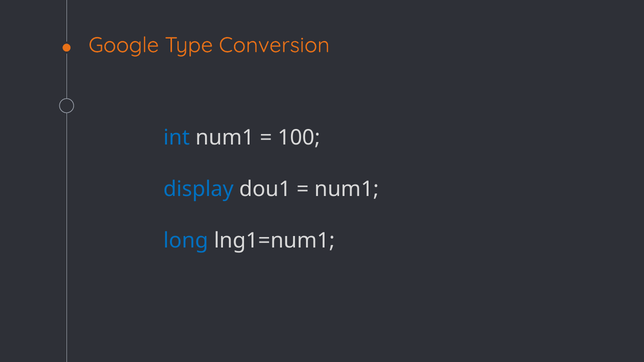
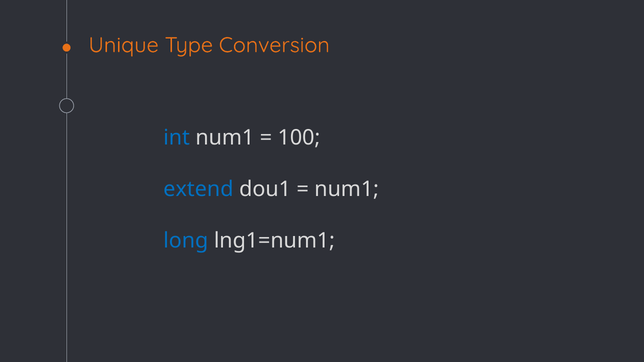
Google: Google -> Unique (124, 45)
display: display -> extend (198, 189)
